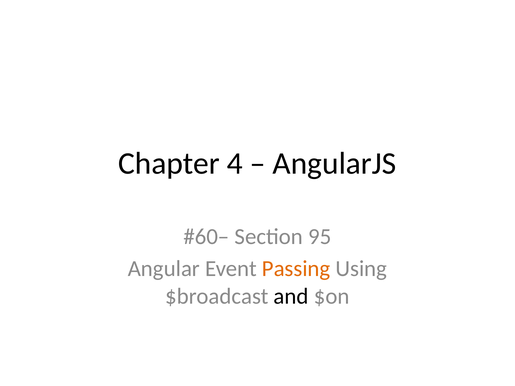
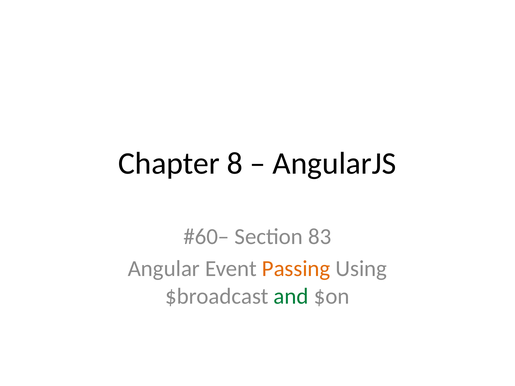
4: 4 -> 8 (235, 164)
95: 95 -> 83 (320, 237)
and colour: black -> green (291, 296)
